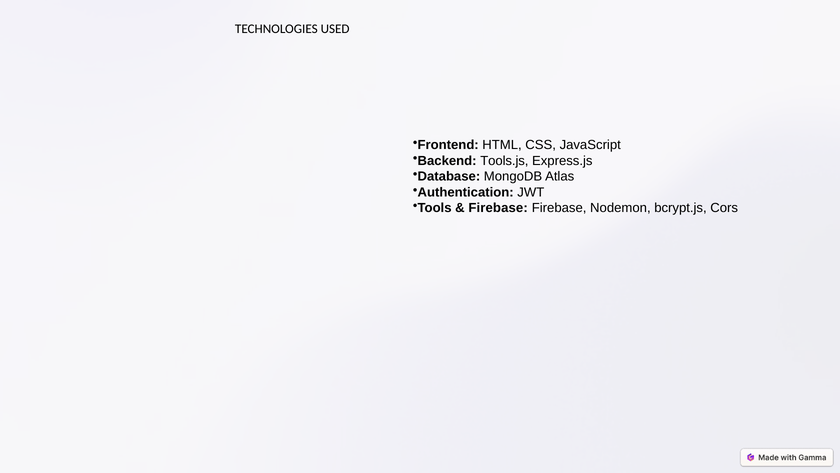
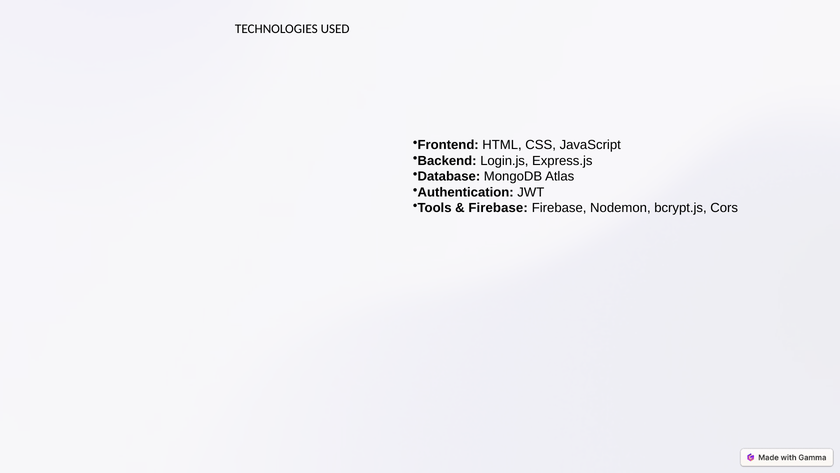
Tools.js: Tools.js -> Login.js (504, 161)
